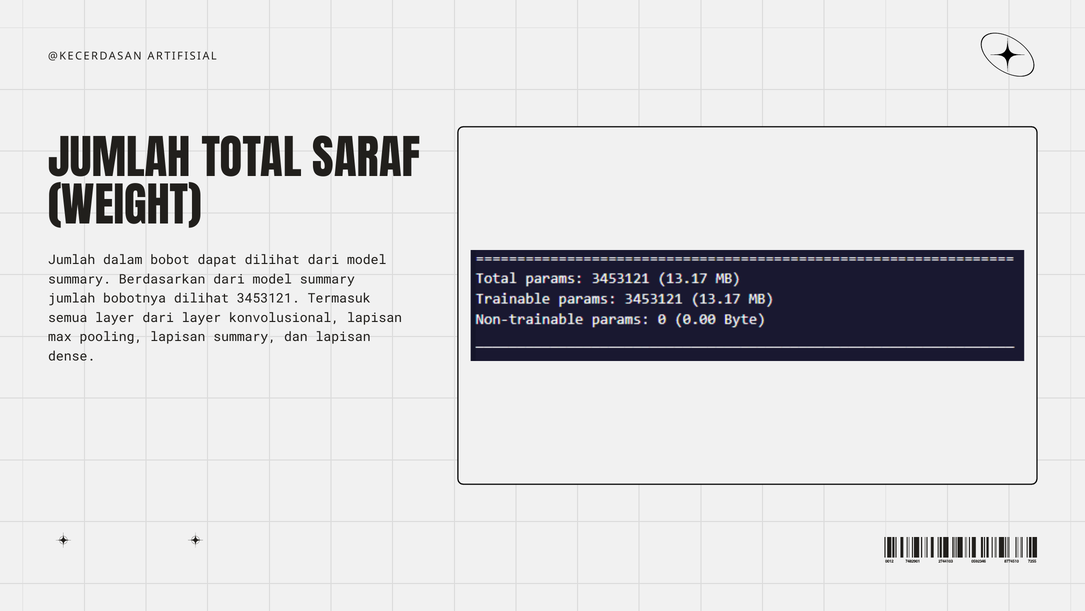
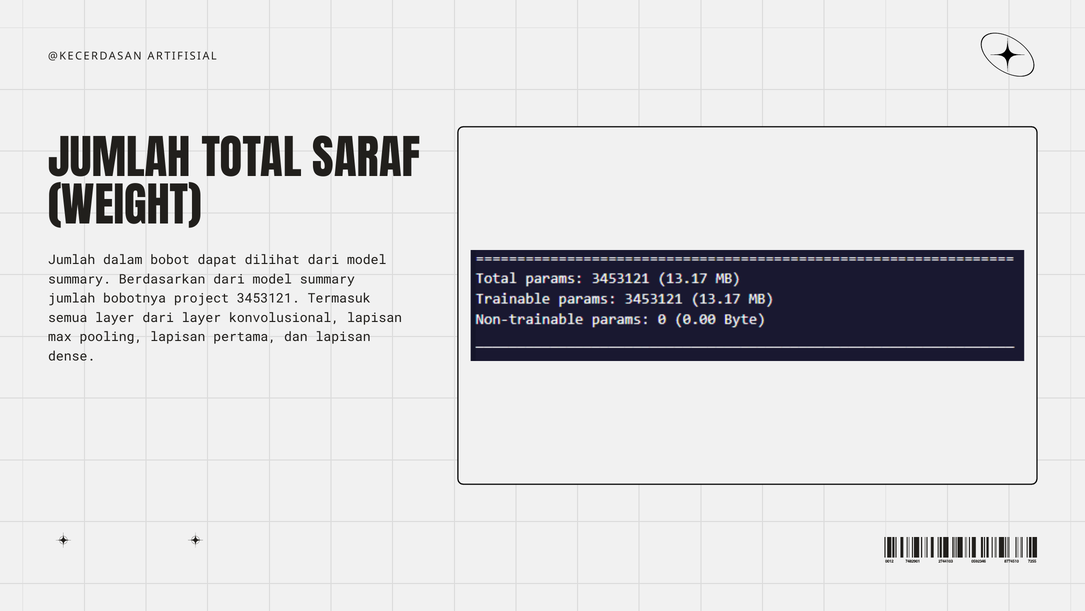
bobotnya dilihat: dilihat -> project (201, 298)
lapisan summary: summary -> pertama (245, 337)
